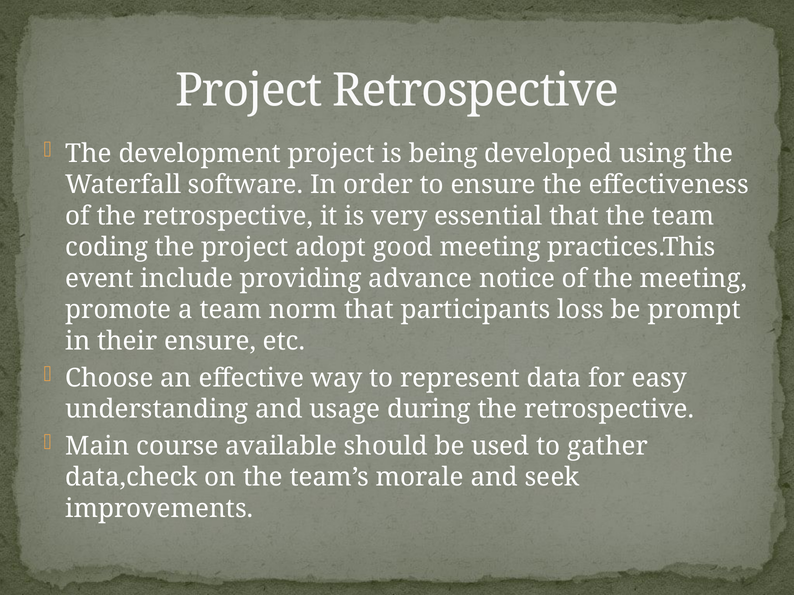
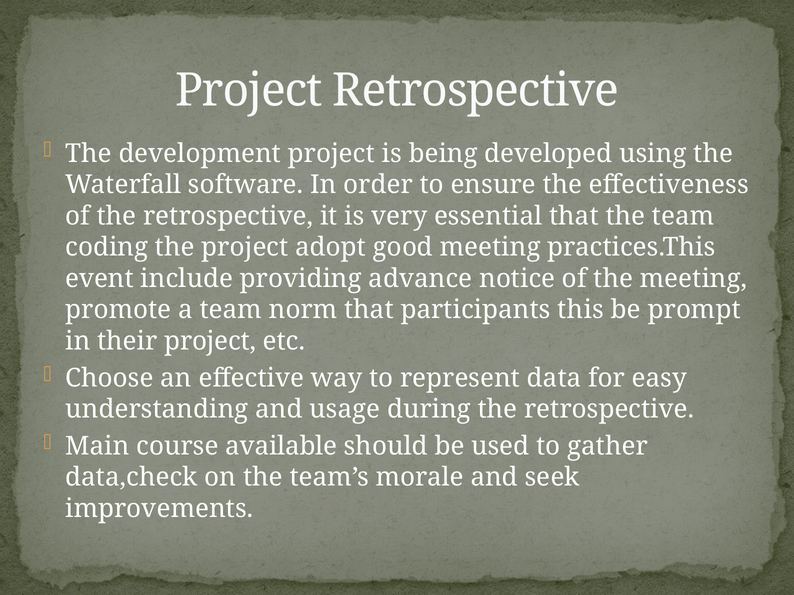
loss: loss -> this (581, 310)
their ensure: ensure -> project (210, 341)
